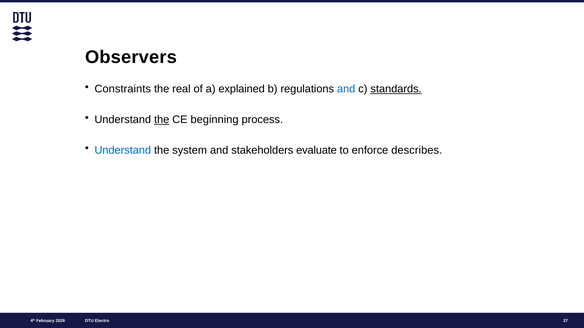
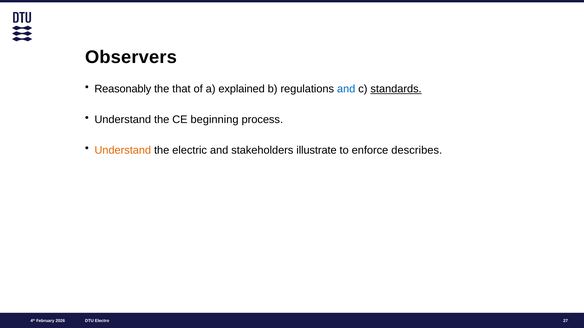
Constraints: Constraints -> Reasonably (123, 89)
real: real -> that (181, 89)
the underline: present -> none (162, 120)
Understand colour: blue -> orange (123, 150)
system: system -> electric (190, 150)
evaluate: evaluate -> illustrate (317, 150)
